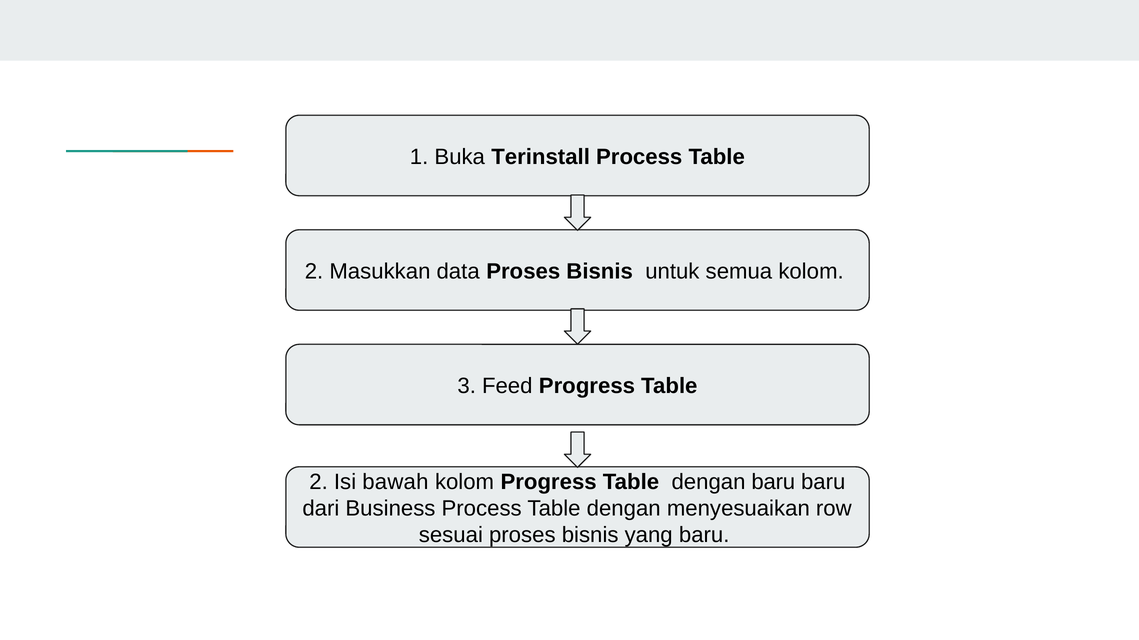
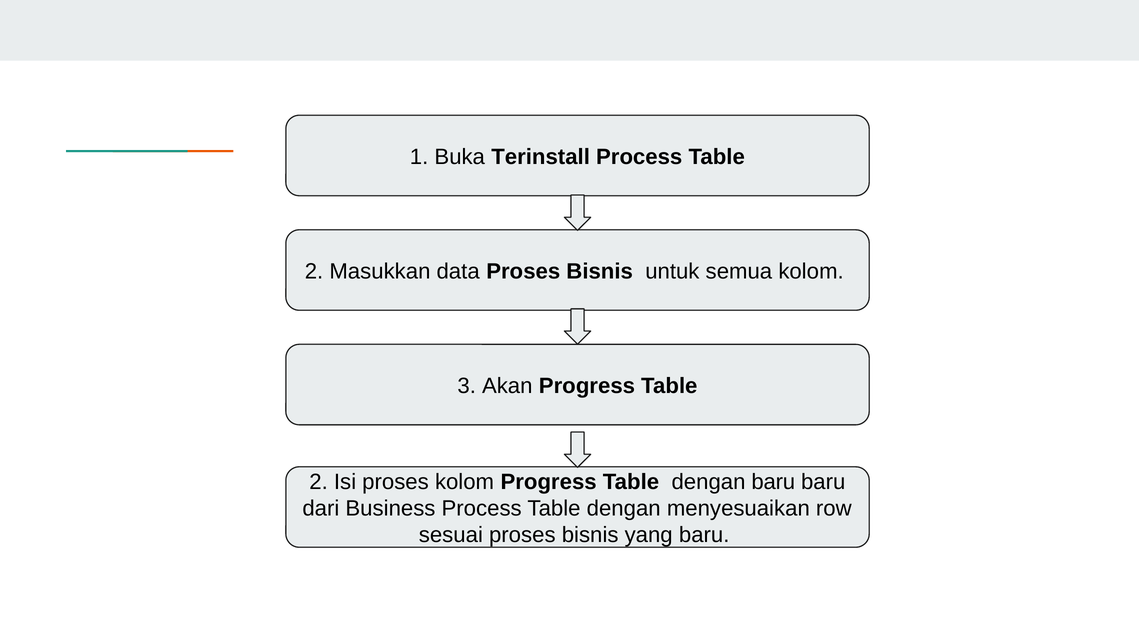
Feed: Feed -> Akan (507, 386)
Isi bawah: bawah -> proses (395, 483)
